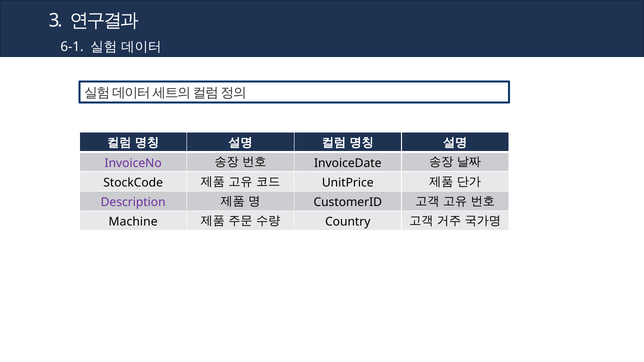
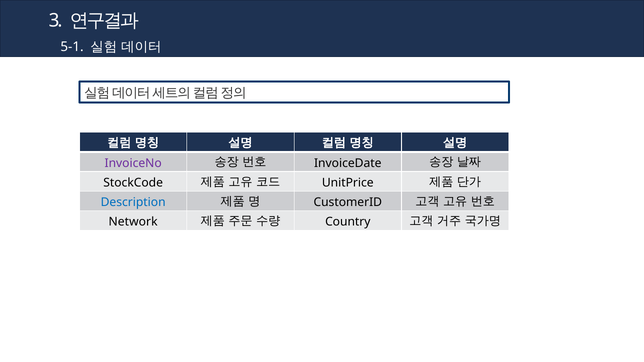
6-1: 6-1 -> 5-1 (72, 47)
Description colour: purple -> blue (133, 203)
Machine: Machine -> Network (133, 222)
